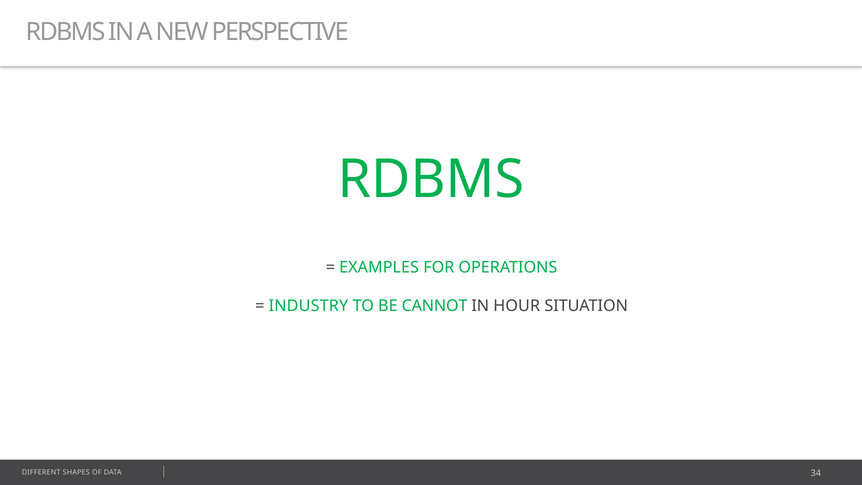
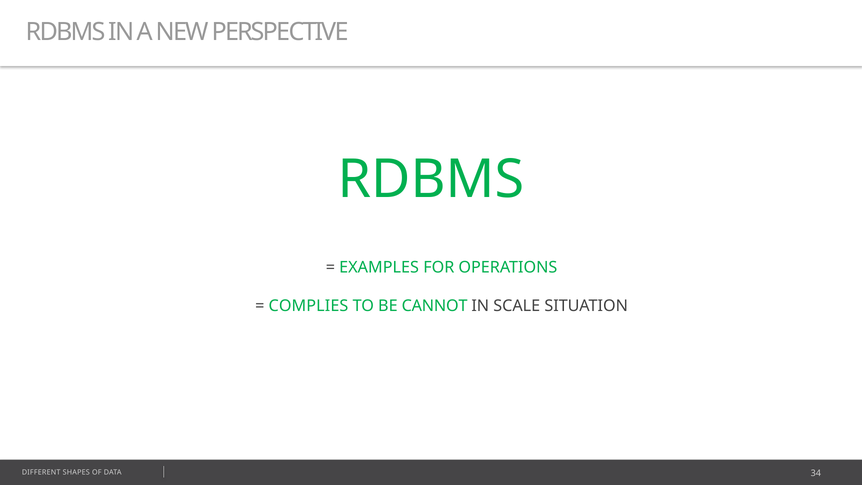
INDUSTRY: INDUSTRY -> COMPLIES (308, 306)
HOUR: HOUR -> SCALE (517, 306)
